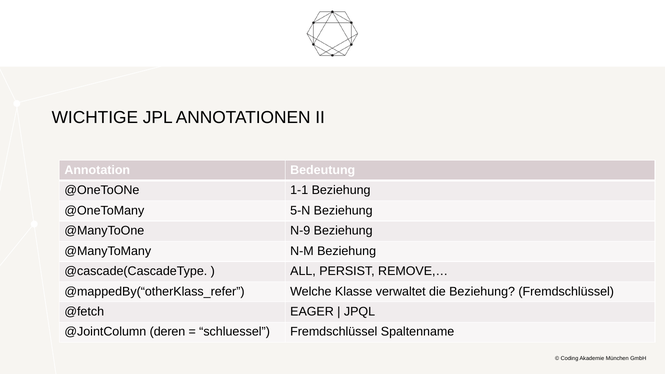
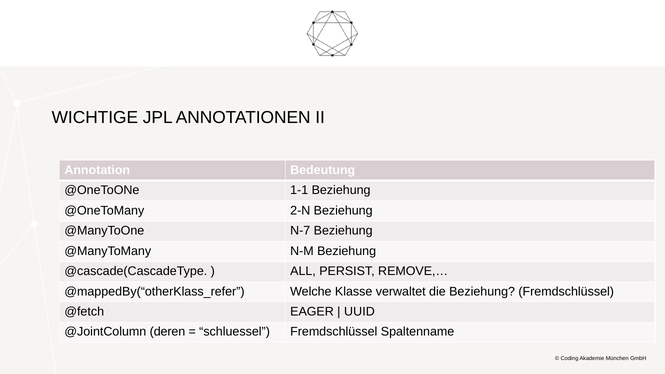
5-N: 5-N -> 2-N (300, 211)
N-9: N-9 -> N-7 (300, 231)
JPQL: JPQL -> UUID (359, 312)
